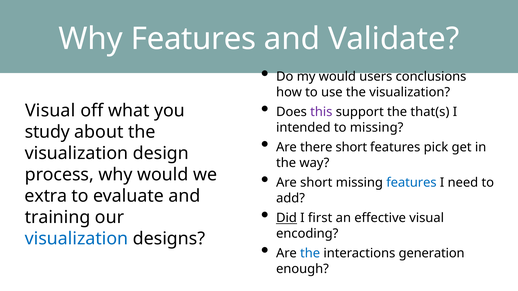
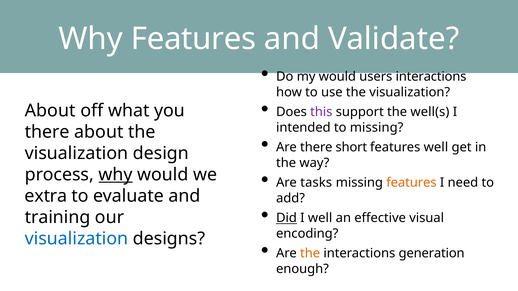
users conclusions: conclusions -> interactions (431, 77)
that(s: that(s -> well(s (430, 112)
Visual: Visual -> About (50, 111)
study: study -> there (47, 132)
features pick: pick -> well (436, 148)
why underline: none -> present (116, 175)
Are short: short -> tasks (316, 183)
features colour: blue -> orange (411, 183)
I first: first -> well (320, 218)
the colour: blue -> orange (310, 254)
